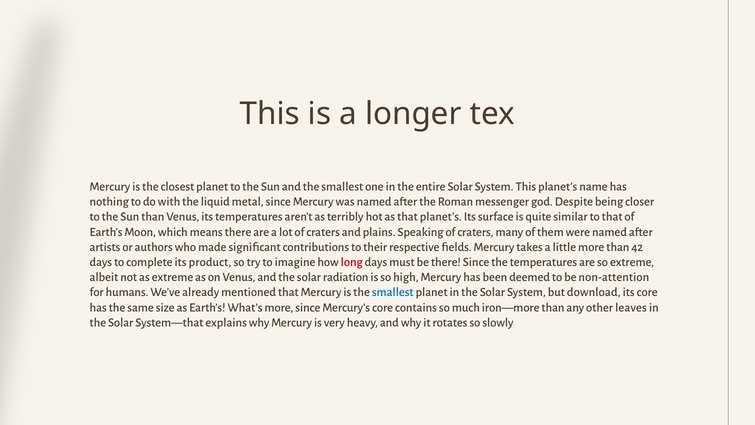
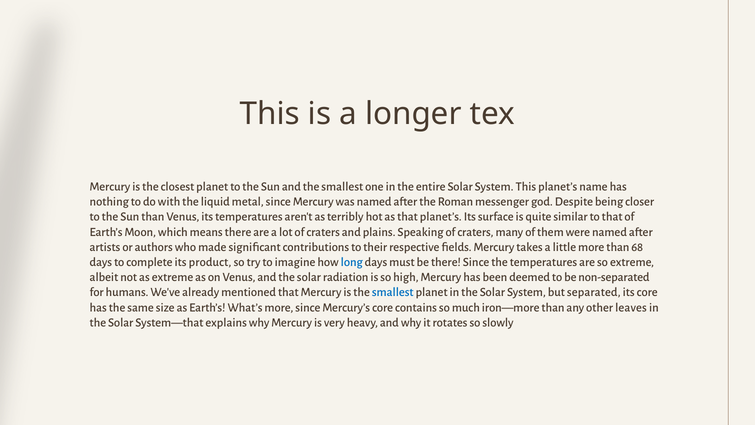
42: 42 -> 68 (637, 247)
long colour: red -> blue (352, 262)
non-attention: non-attention -> non-separated (614, 277)
download: download -> separated (594, 292)
